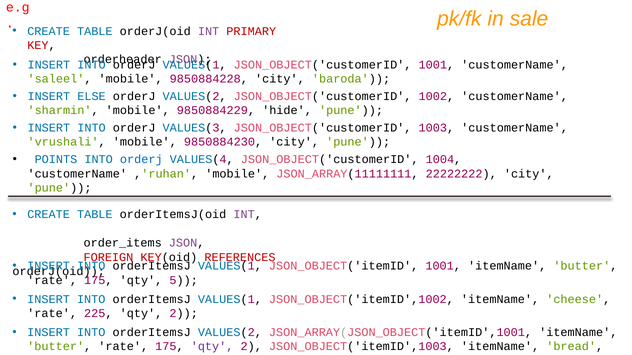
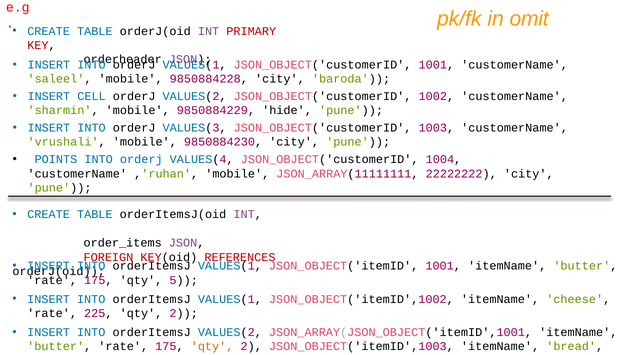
sale: sale -> omit (529, 19)
ELSE: ELSE -> CELL (92, 96)
qty colour: purple -> orange (212, 347)
